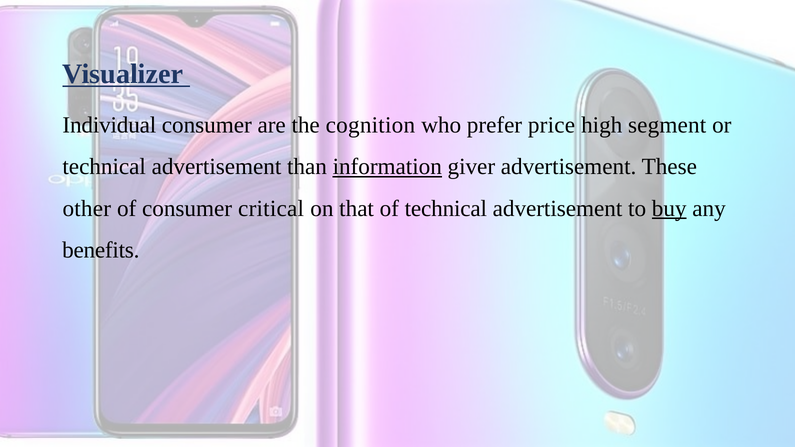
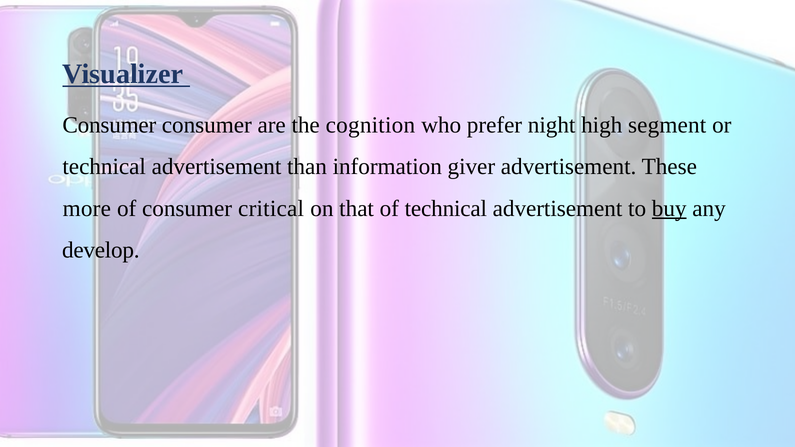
Individual: Individual -> Consumer (109, 125)
price: price -> night (552, 125)
information underline: present -> none (387, 167)
other: other -> more (87, 208)
benefits: benefits -> develop (101, 250)
